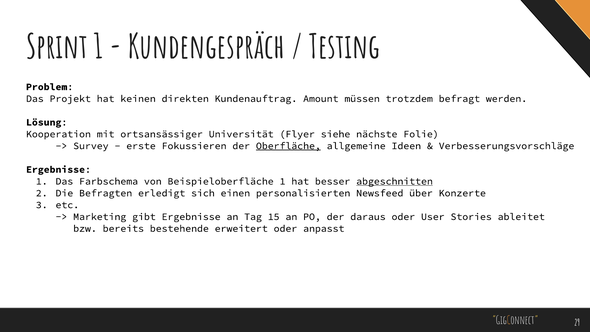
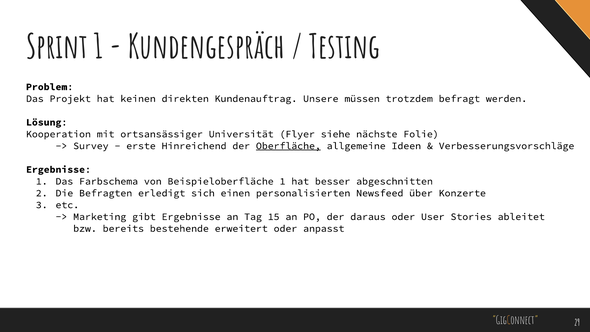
Amount: Amount -> Unsere (321, 99)
Fokussieren: Fokussieren -> Hinreichend (194, 146)
abgeschnitten underline: present -> none (395, 181)
